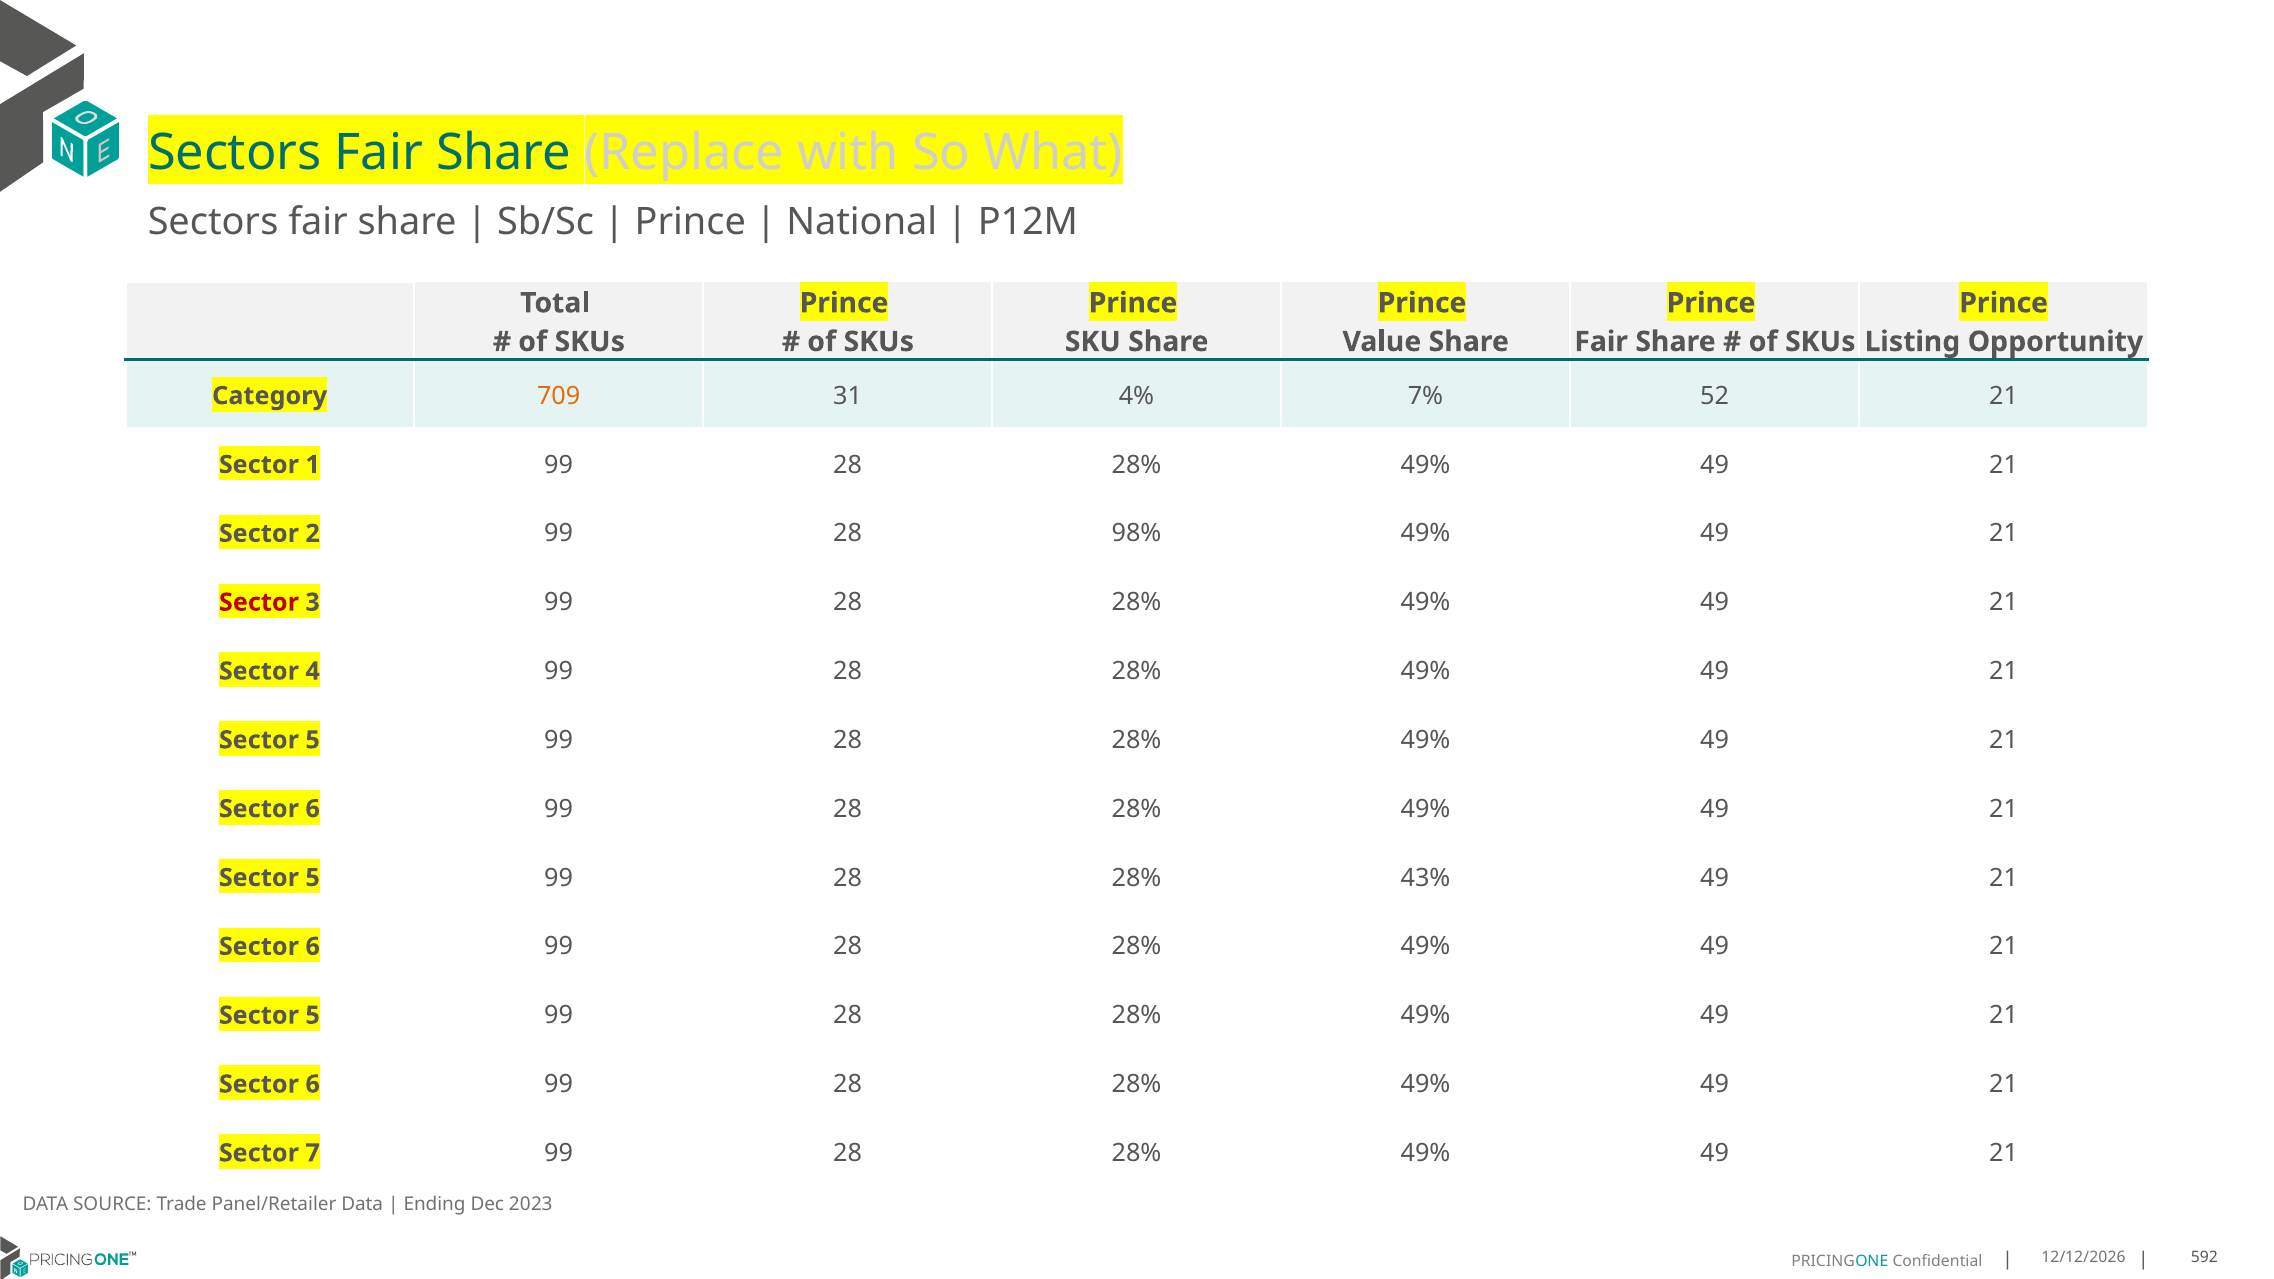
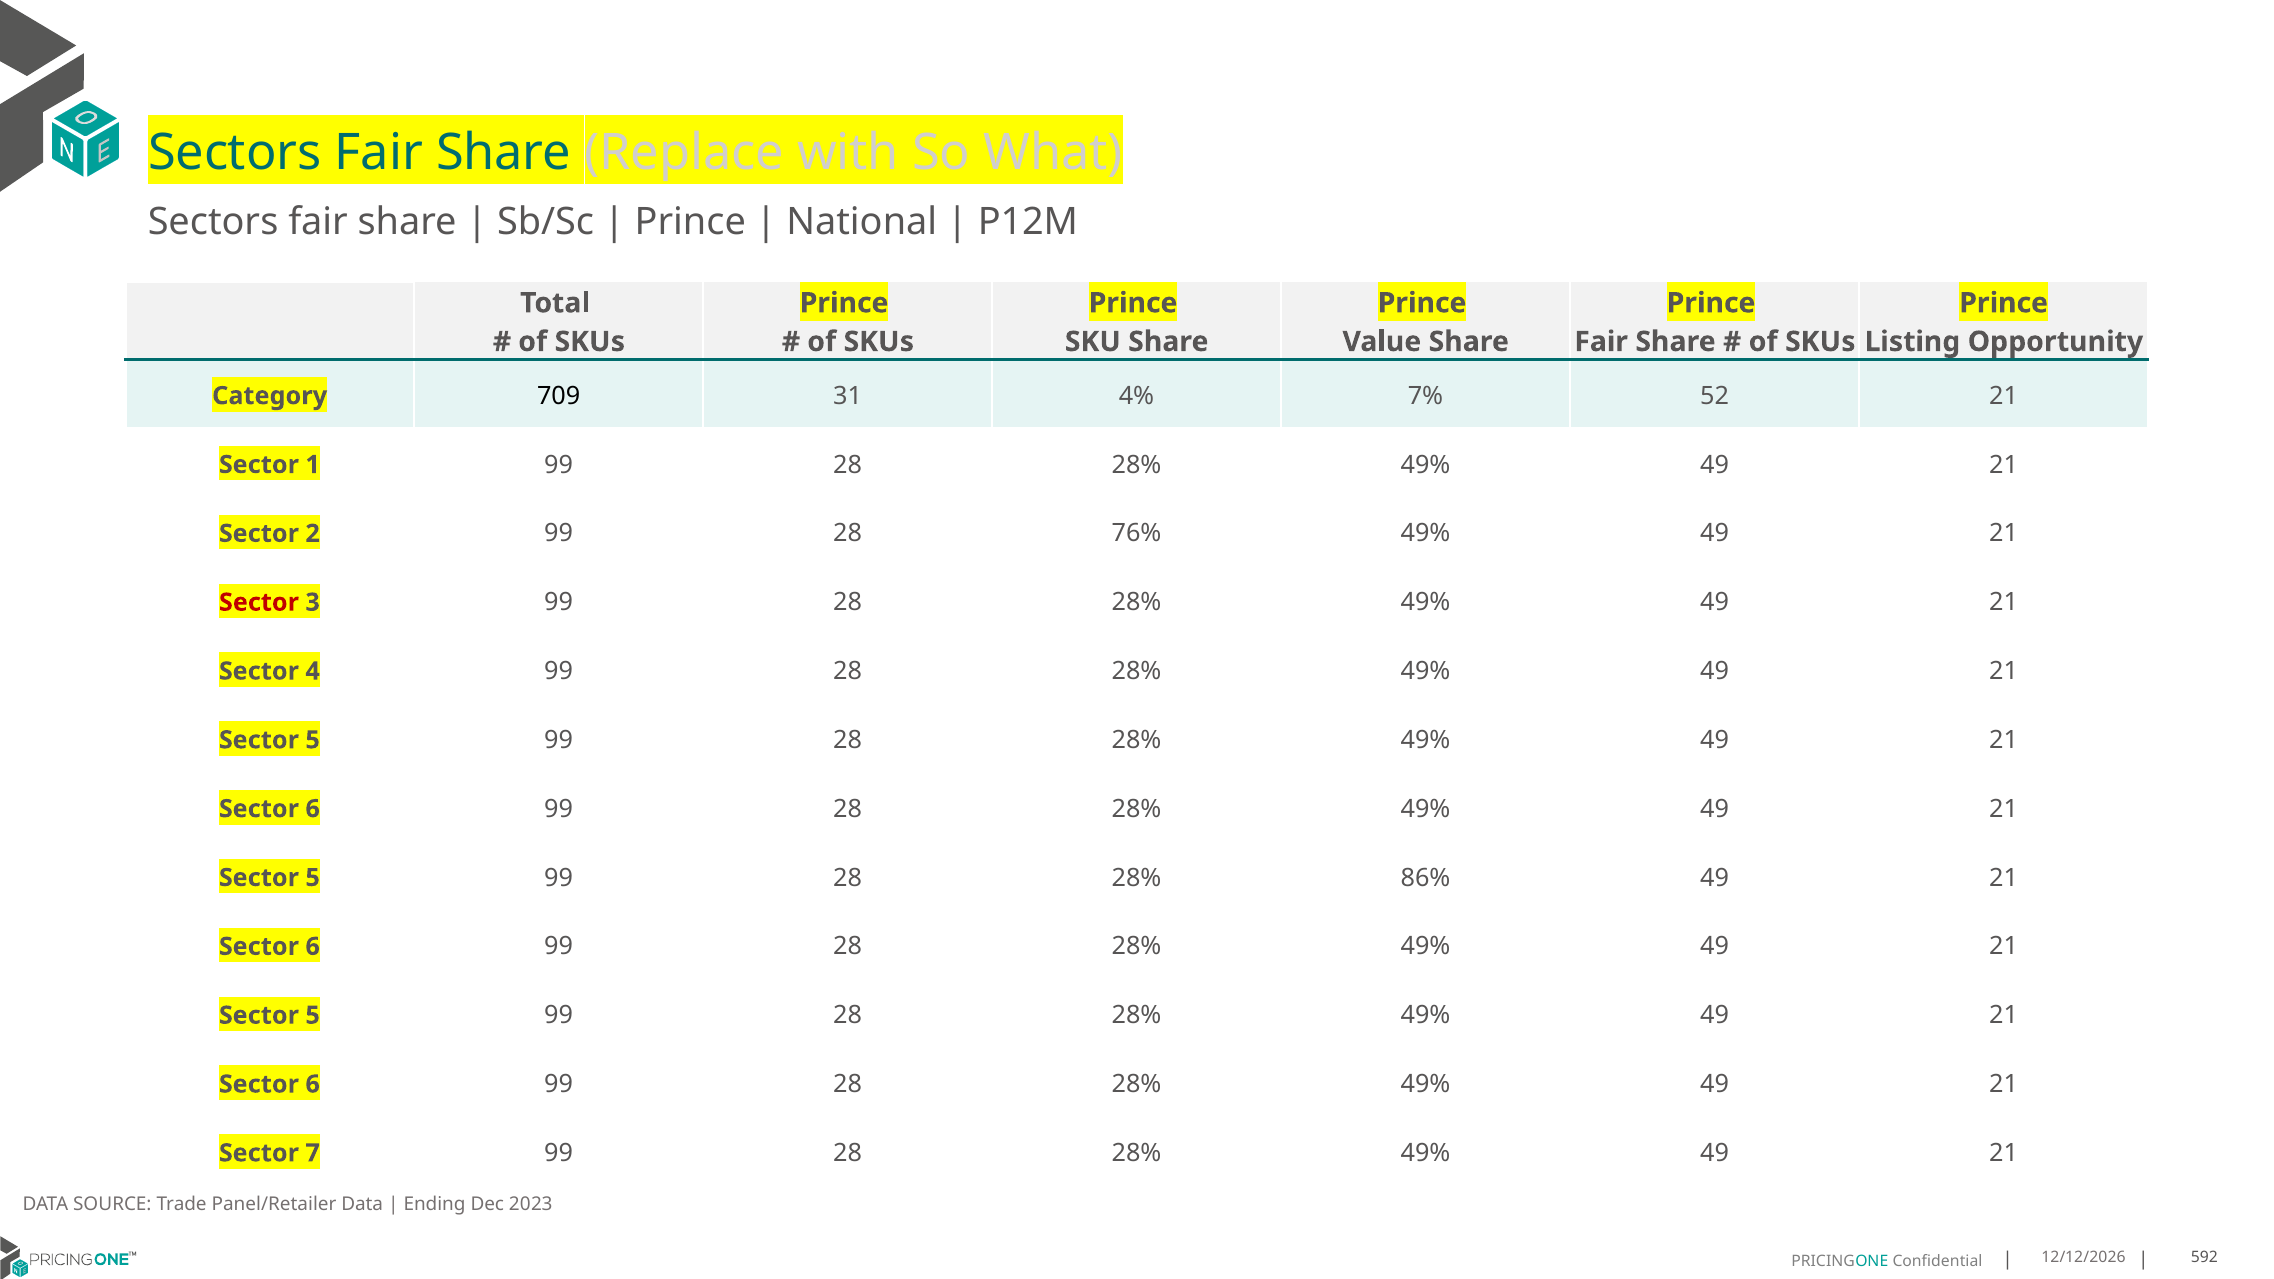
709 colour: orange -> black (559, 396)
98%: 98% -> 76% (1137, 534)
43%: 43% -> 86% (1426, 878)
